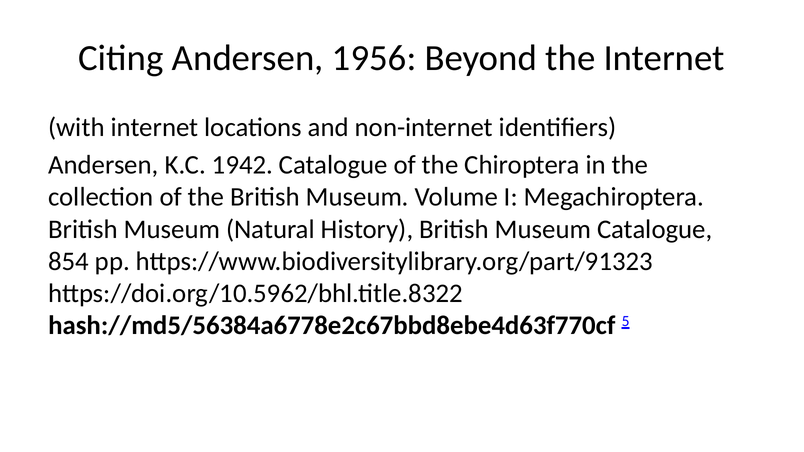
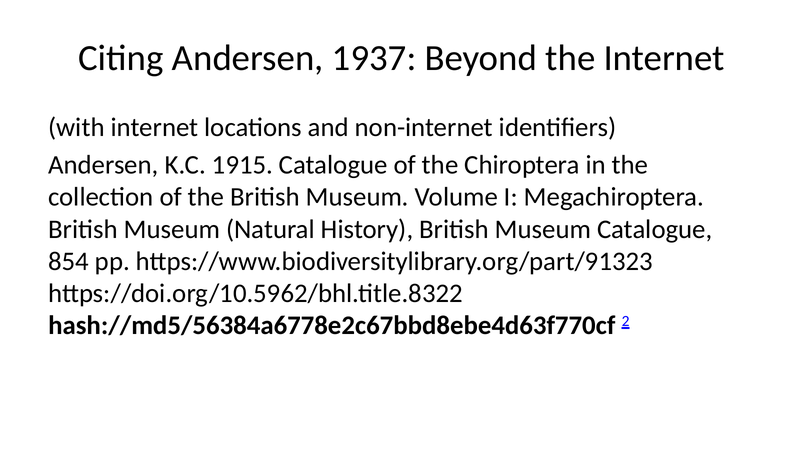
1956: 1956 -> 1937 (374, 58)
1942: 1942 -> 1915 (242, 165)
5: 5 -> 2 (626, 321)
